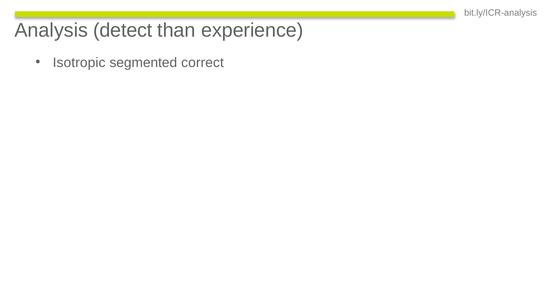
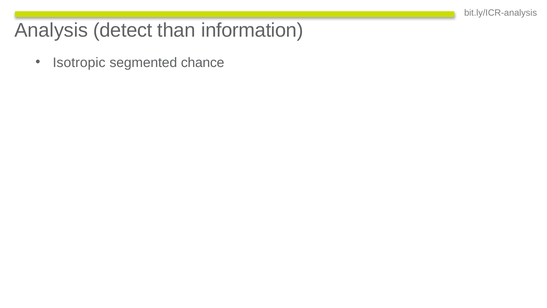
experience: experience -> information (252, 30)
correct: correct -> chance (203, 62)
